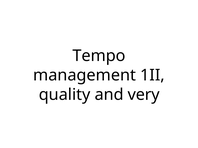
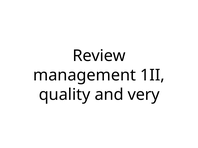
Tempo: Tempo -> Review (99, 56)
